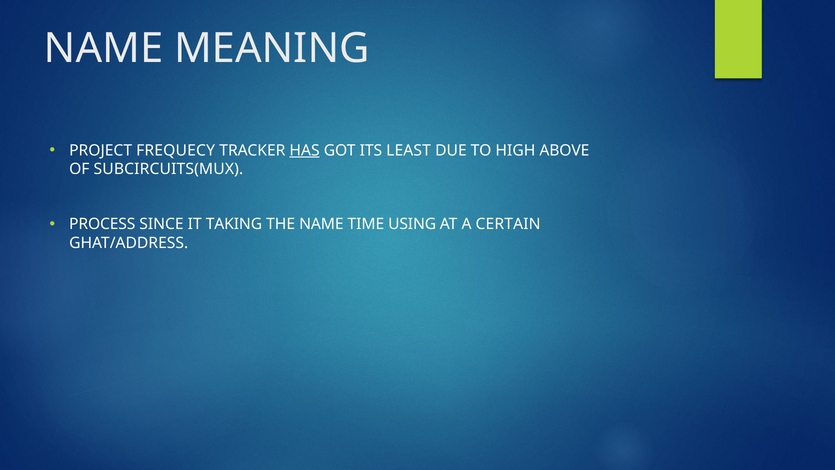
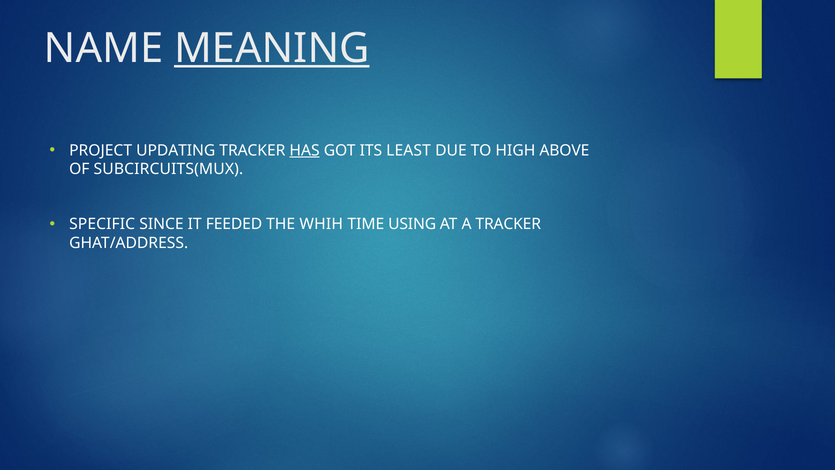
MEANING underline: none -> present (272, 48)
FREQUECY: FREQUECY -> UPDATING (176, 150)
PROCESS: PROCESS -> SPECIFIC (102, 224)
TAKING: TAKING -> FEEDED (234, 224)
THE NAME: NAME -> WHIH (321, 224)
A CERTAIN: CERTAIN -> TRACKER (508, 224)
